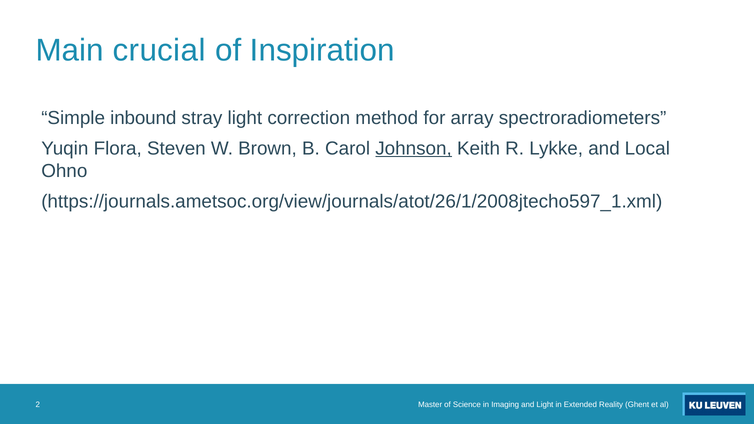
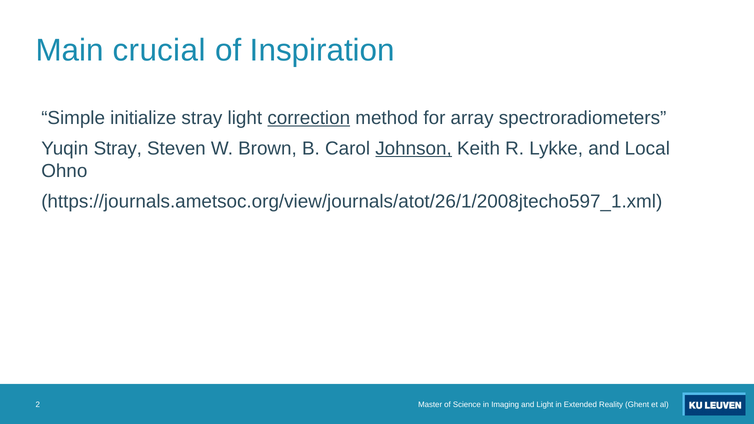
inbound: inbound -> initialize (143, 118)
correction underline: none -> present (309, 118)
Yuqin Flora: Flora -> Stray (118, 148)
